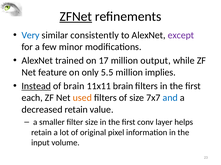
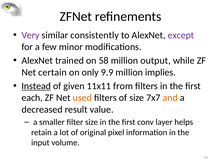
ZFNet underline: present -> none (76, 17)
Very colour: blue -> purple (31, 35)
17: 17 -> 58 (104, 61)
feature: feature -> certain (53, 73)
5.5: 5.5 -> 9.9 (107, 73)
of brain: brain -> given (74, 86)
11x11 brain: brain -> from (123, 86)
and colour: blue -> orange (170, 98)
decreased retain: retain -> result (76, 110)
